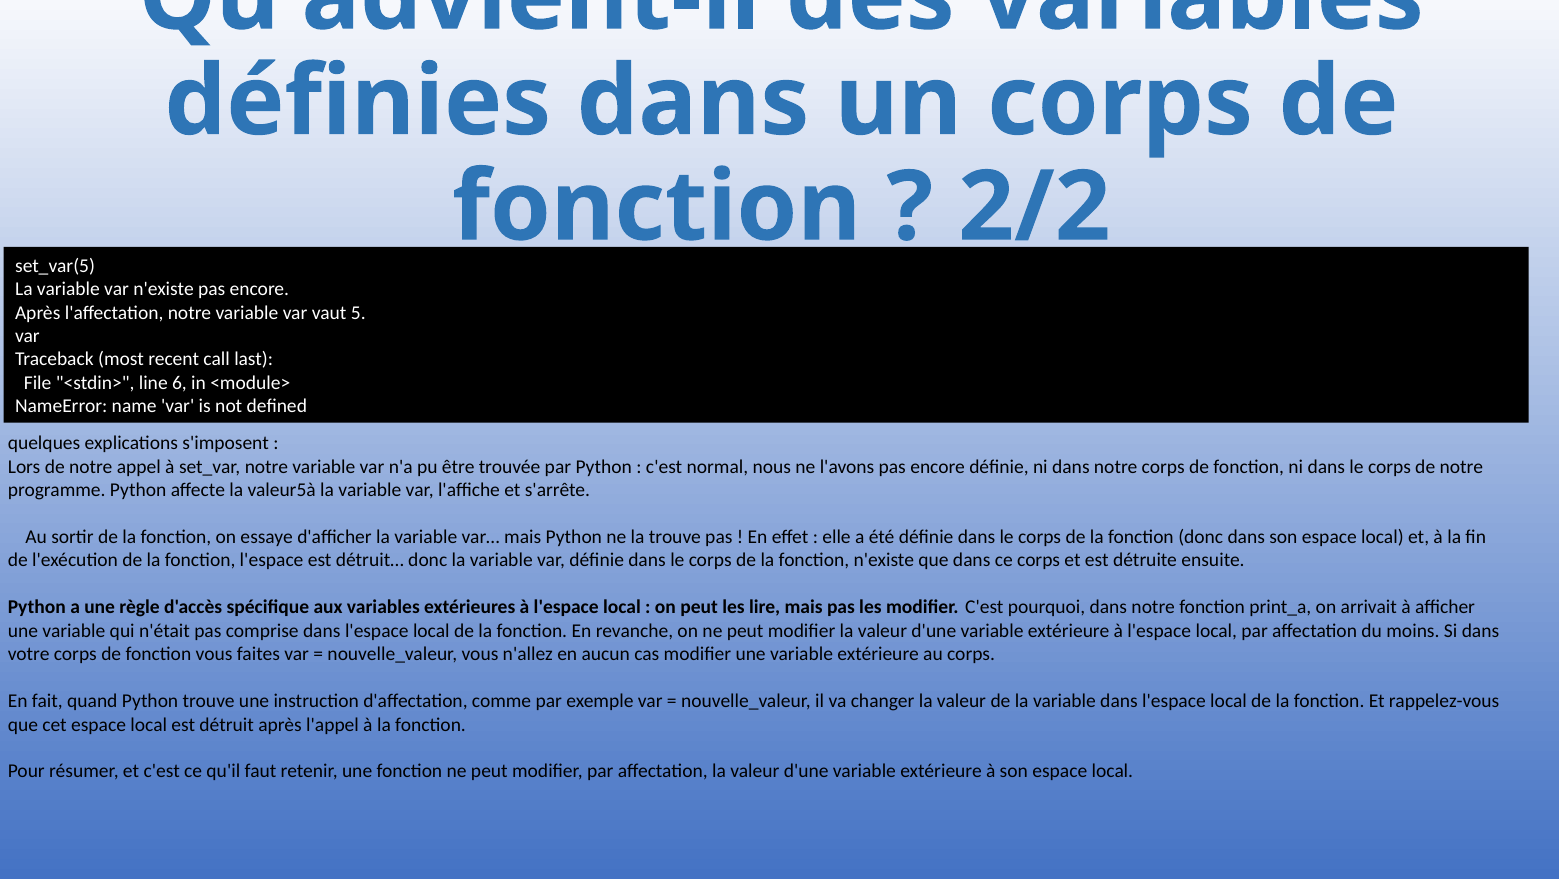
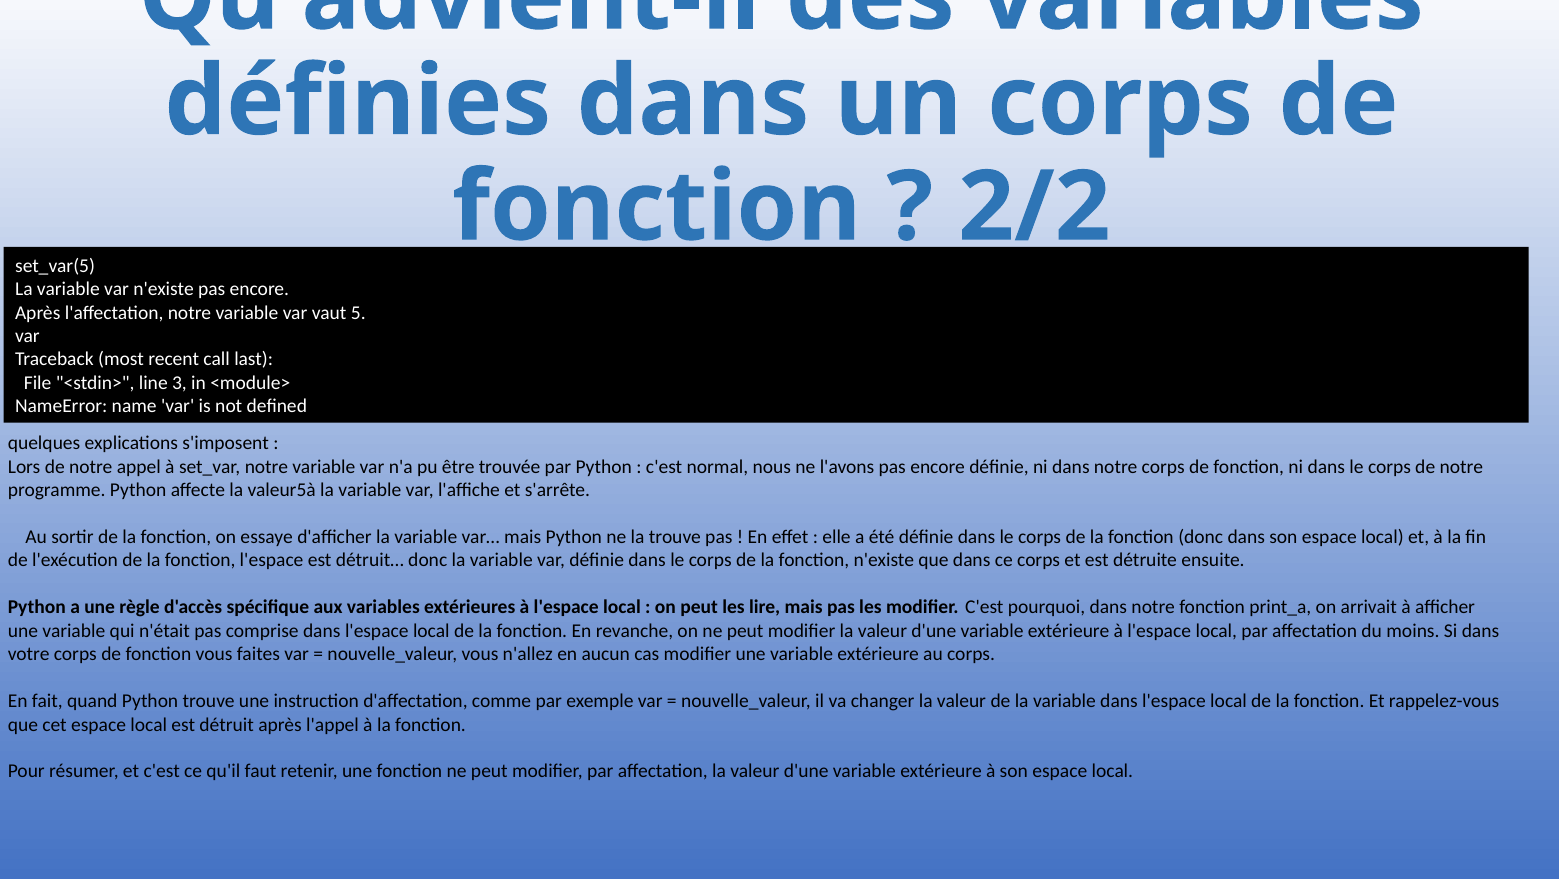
6: 6 -> 3 (179, 383)
